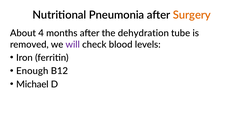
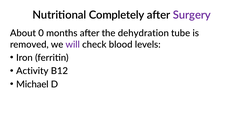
Pneumonia: Pneumonia -> Completely (117, 15)
Surgery colour: orange -> purple (192, 15)
4: 4 -> 0 (41, 33)
Enough: Enough -> Activity (32, 71)
